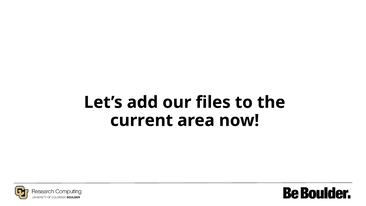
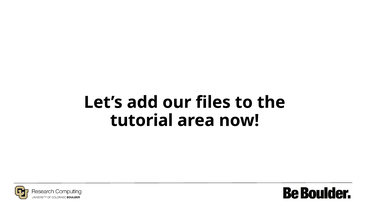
current: current -> tutorial (142, 120)
